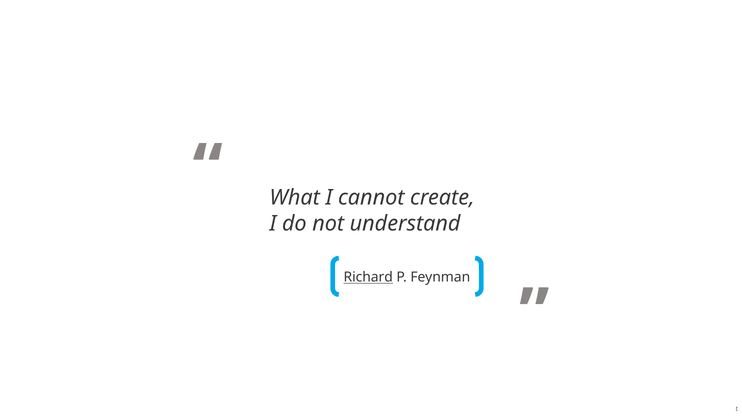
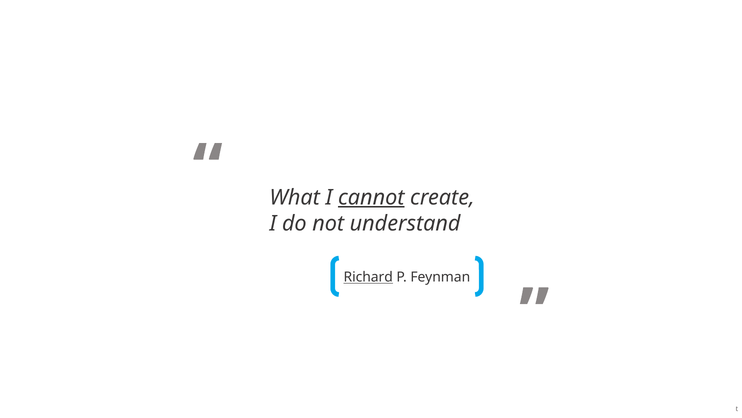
cannot underline: none -> present (371, 197)
